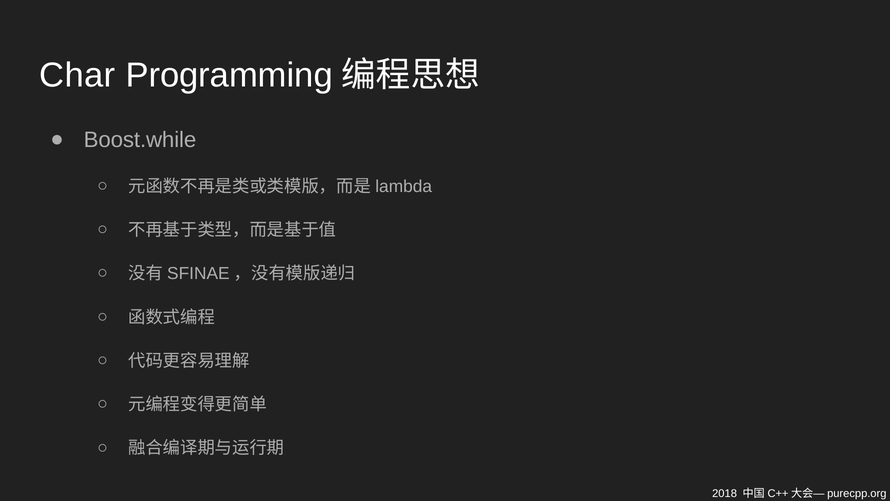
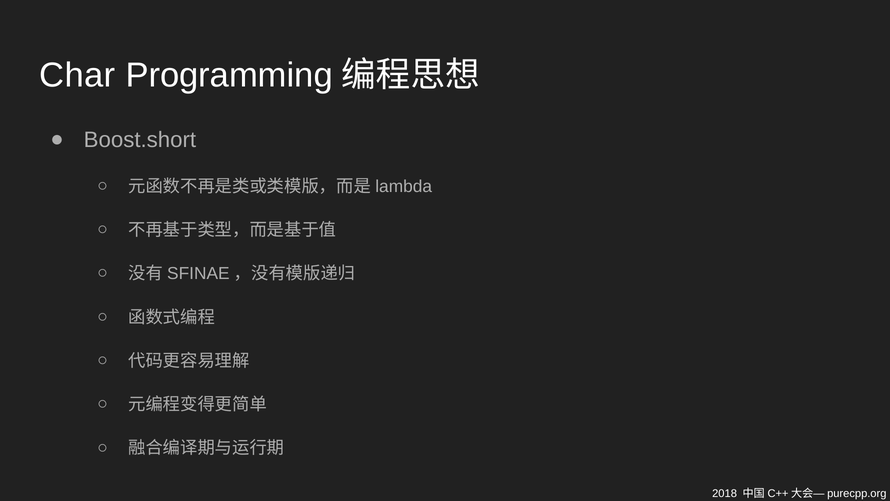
Boost.while: Boost.while -> Boost.short (140, 140)
